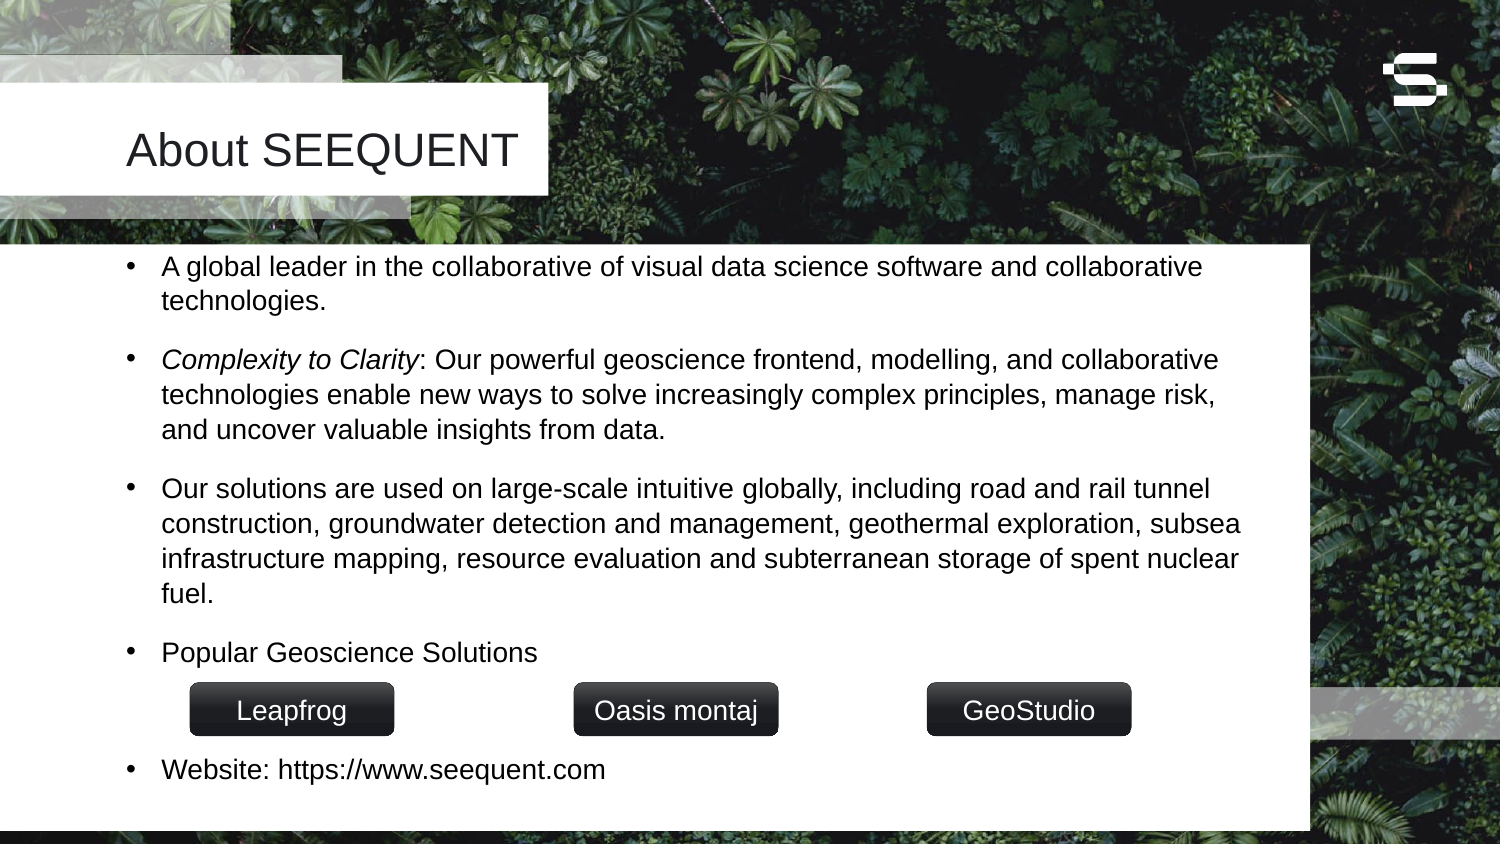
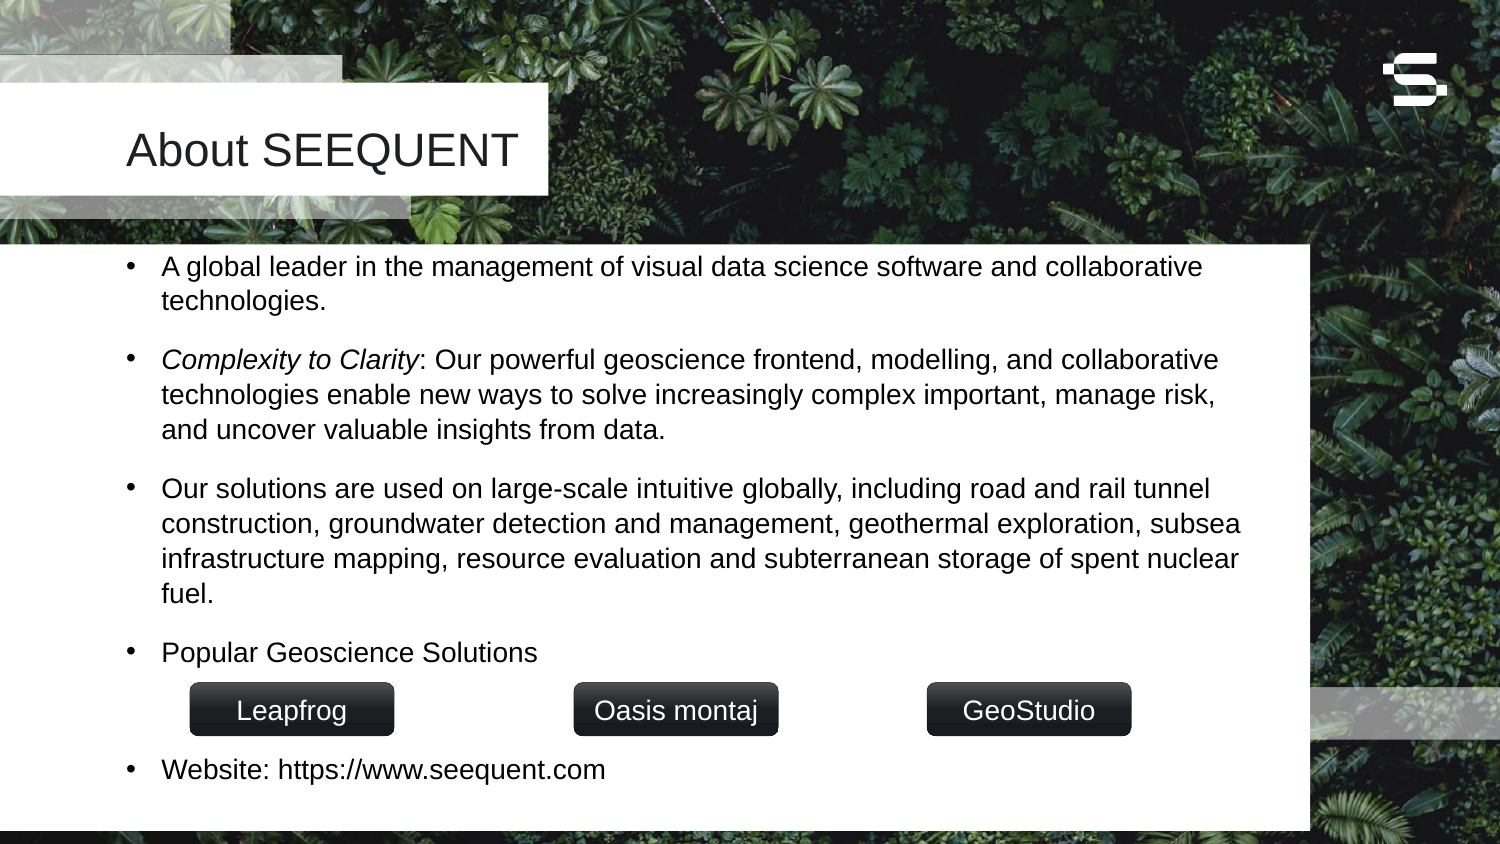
the collaborative: collaborative -> management (512, 268)
principles: principles -> important (985, 395)
